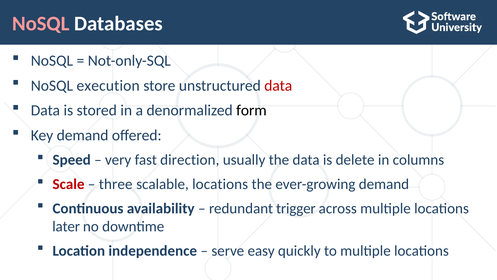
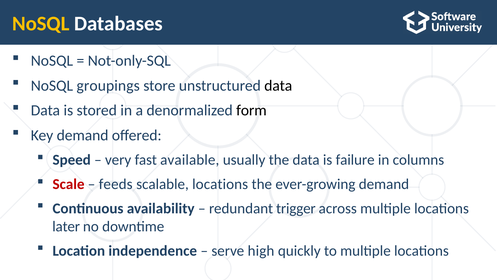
NoSQL colour: pink -> yellow (41, 24)
execution: execution -> groupings (108, 85)
data colour: red -> black (278, 85)
direction: direction -> available (190, 160)
delete: delete -> failure (355, 160)
three: three -> feeds (116, 184)
easy: easy -> high (261, 250)
